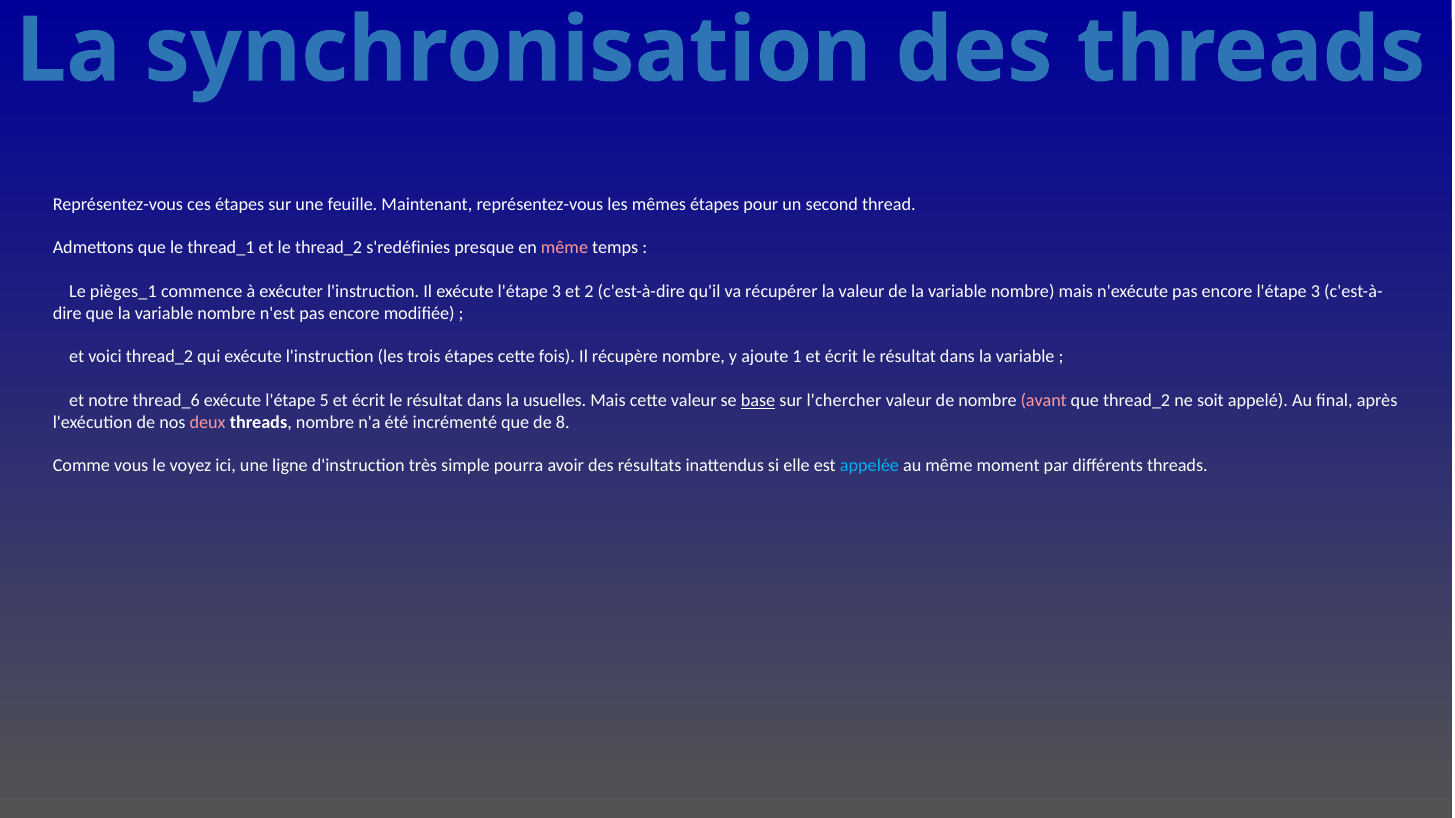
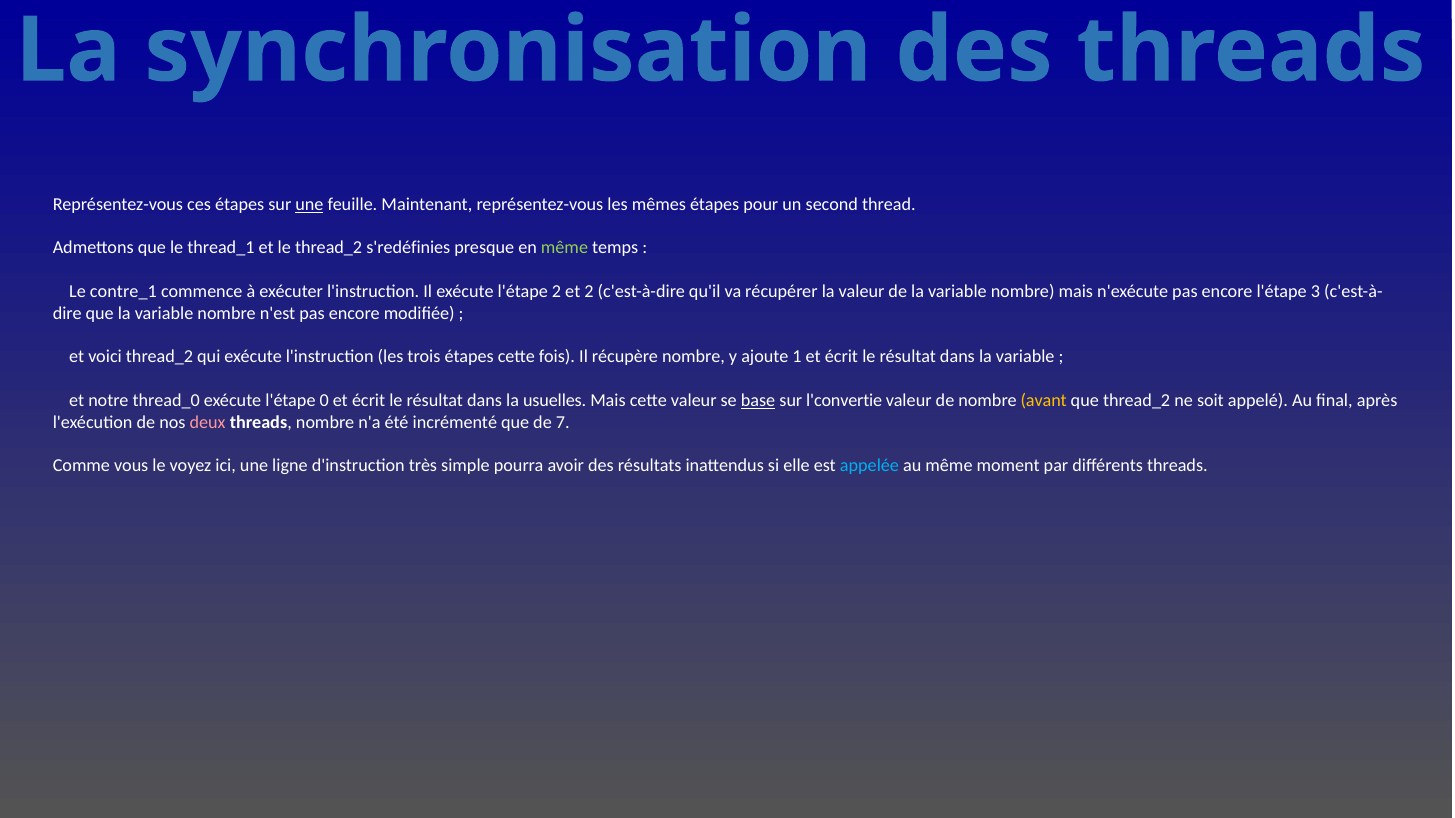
une underline: none -> present (309, 204)
même colour: pink -> light green (564, 248)
pièges_1: pièges_1 -> contre_1 (123, 292)
exécute l'étape 3: 3 -> 2 (557, 292)
thread_6: thread_6 -> thread_0 (166, 401)
5: 5 -> 0 (324, 401)
l'chercher: l'chercher -> l'convertie (844, 401)
avant colour: pink -> yellow (1044, 401)
8: 8 -> 7 (563, 423)
